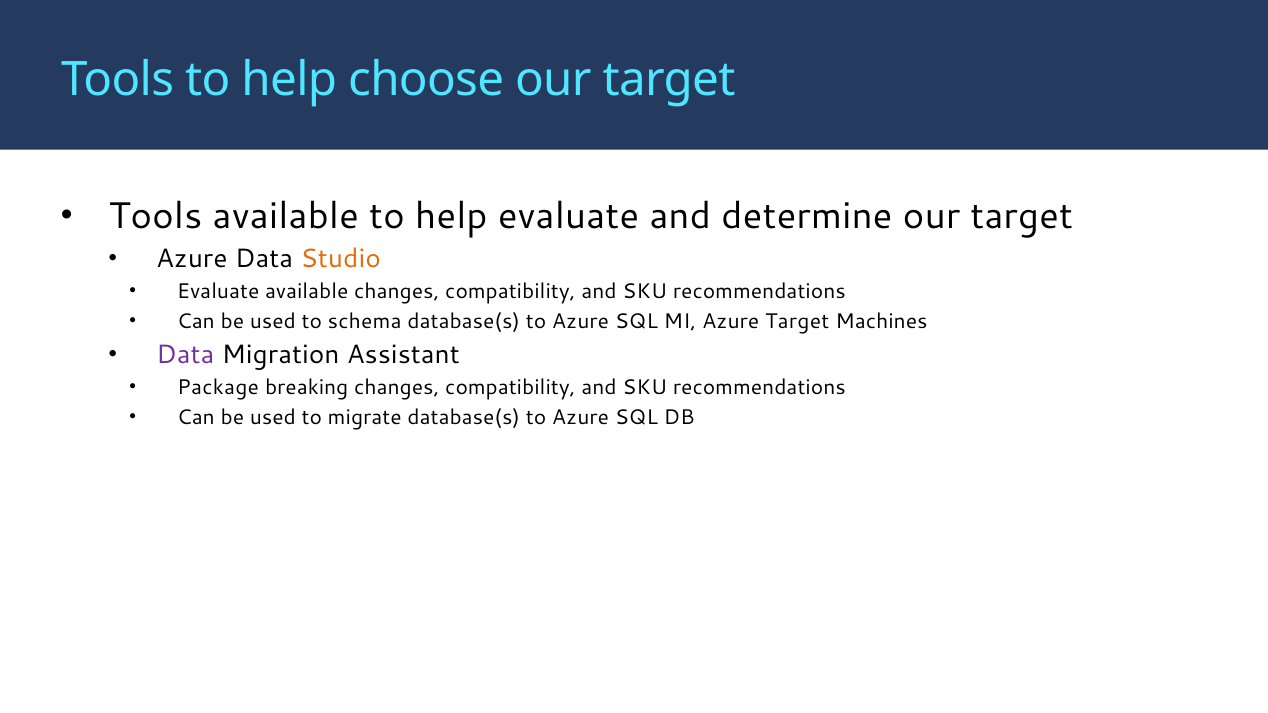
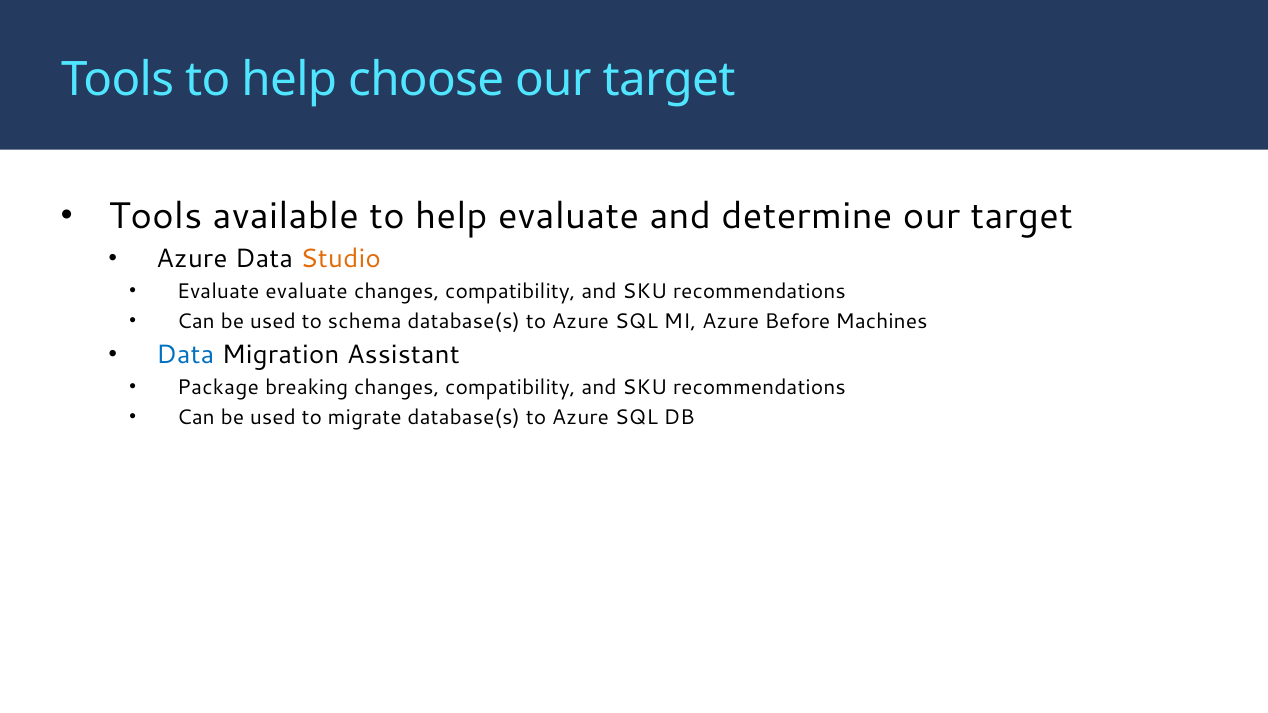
Evaluate available: available -> evaluate (307, 292)
Azure Target: Target -> Before (797, 321)
Data colour: purple -> blue (185, 355)
